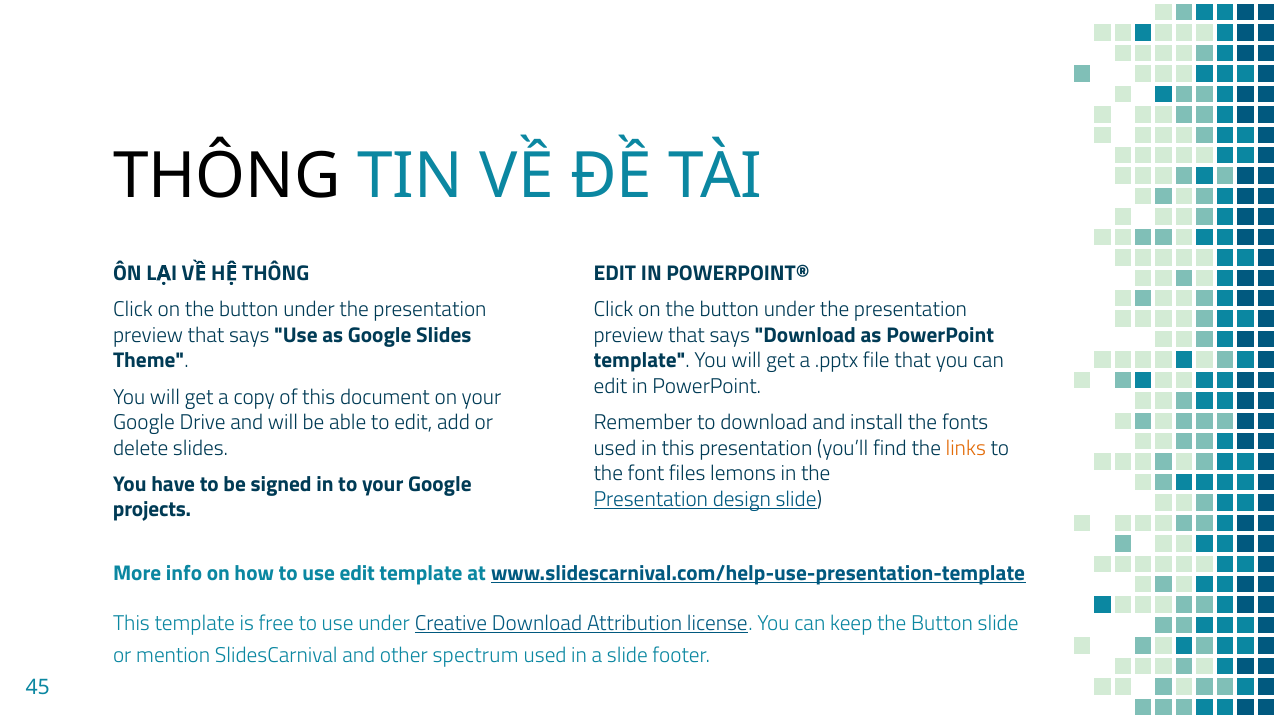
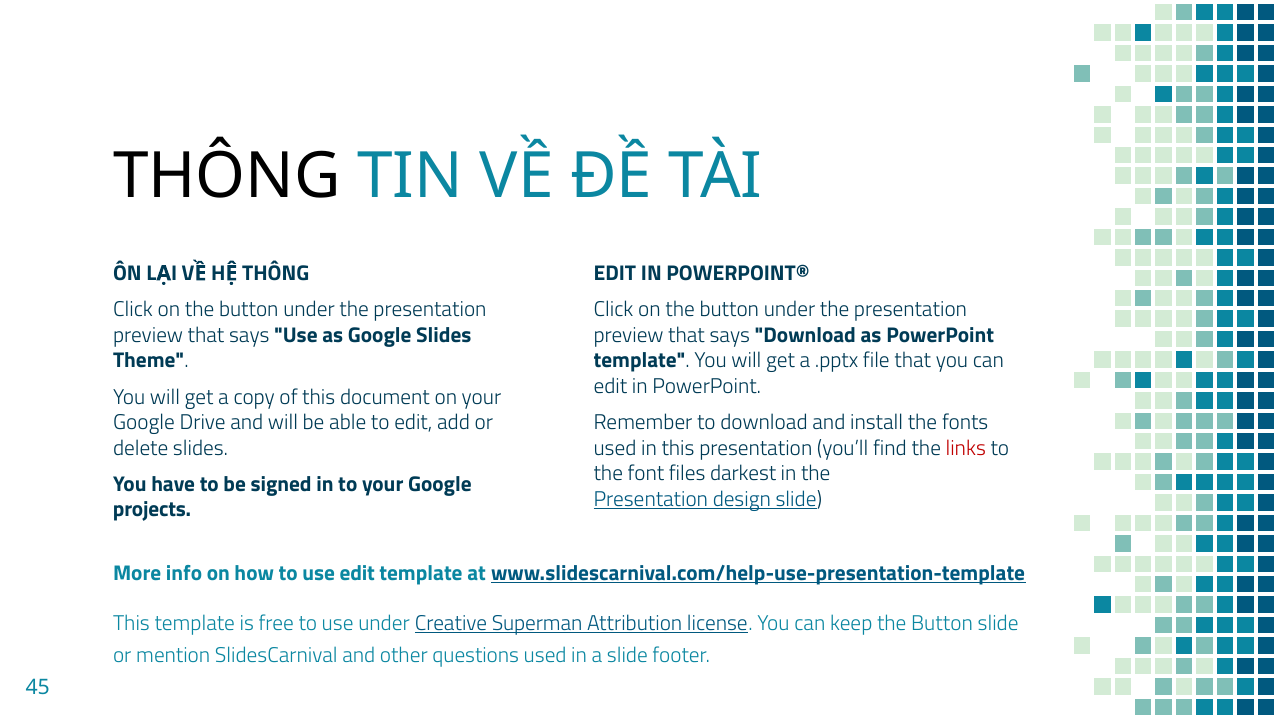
links colour: orange -> red (966, 448)
lemons: lemons -> darkest (743, 474)
Creative Download: Download -> Superman (537, 623)
spectrum: spectrum -> questions (476, 655)
